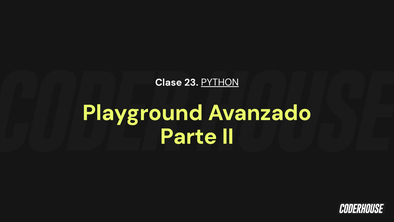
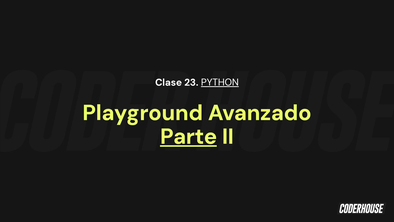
Parte underline: none -> present (189, 136)
